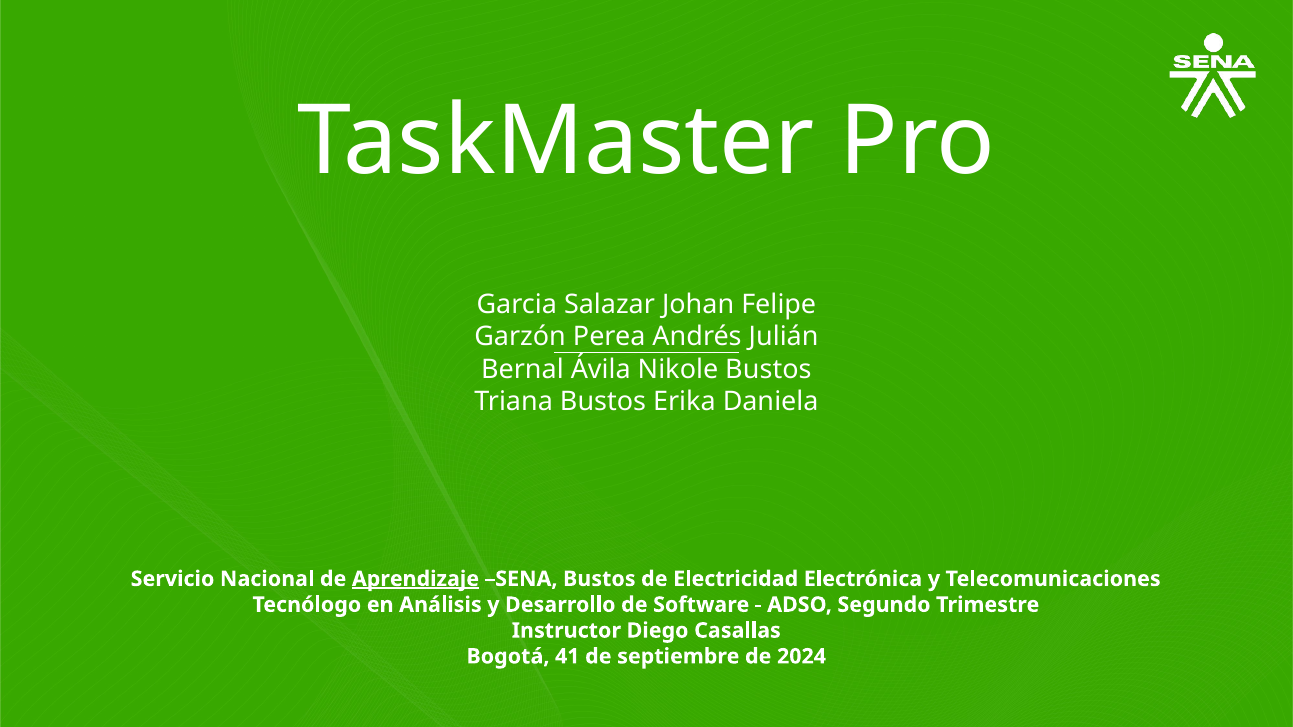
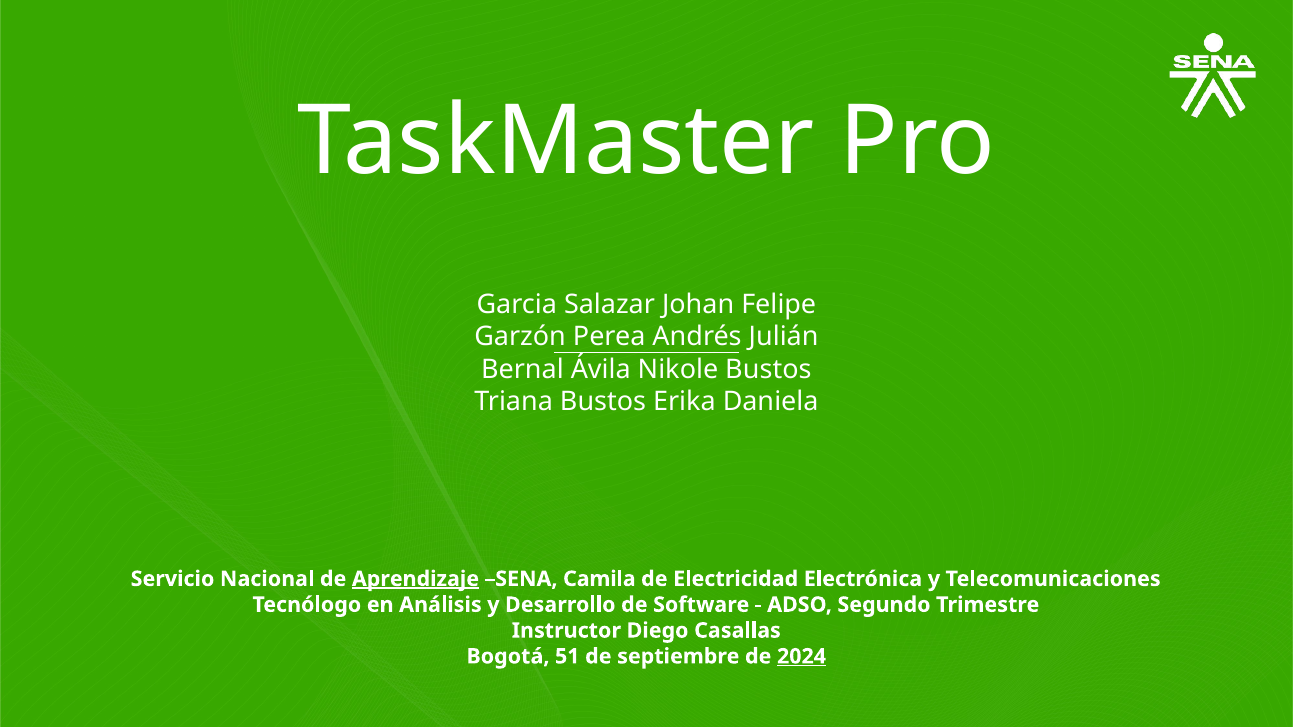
SENA Bustos: Bustos -> Camila (599, 579)
41: 41 -> 51 (567, 657)
2024 underline: none -> present (802, 657)
